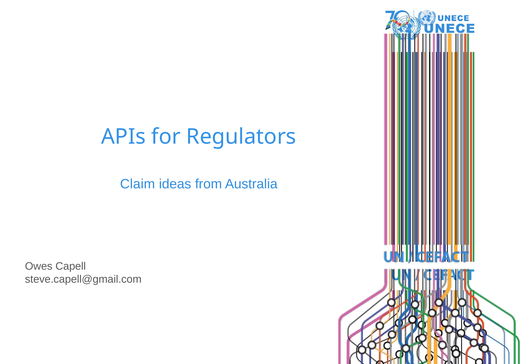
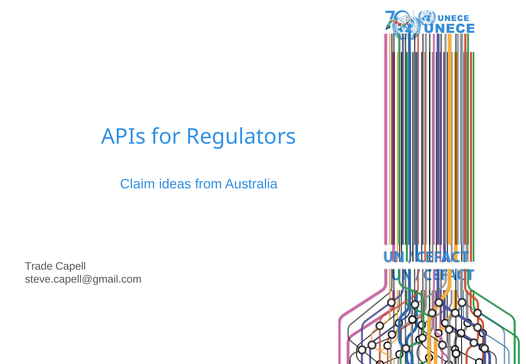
Owes: Owes -> Trade (39, 266)
